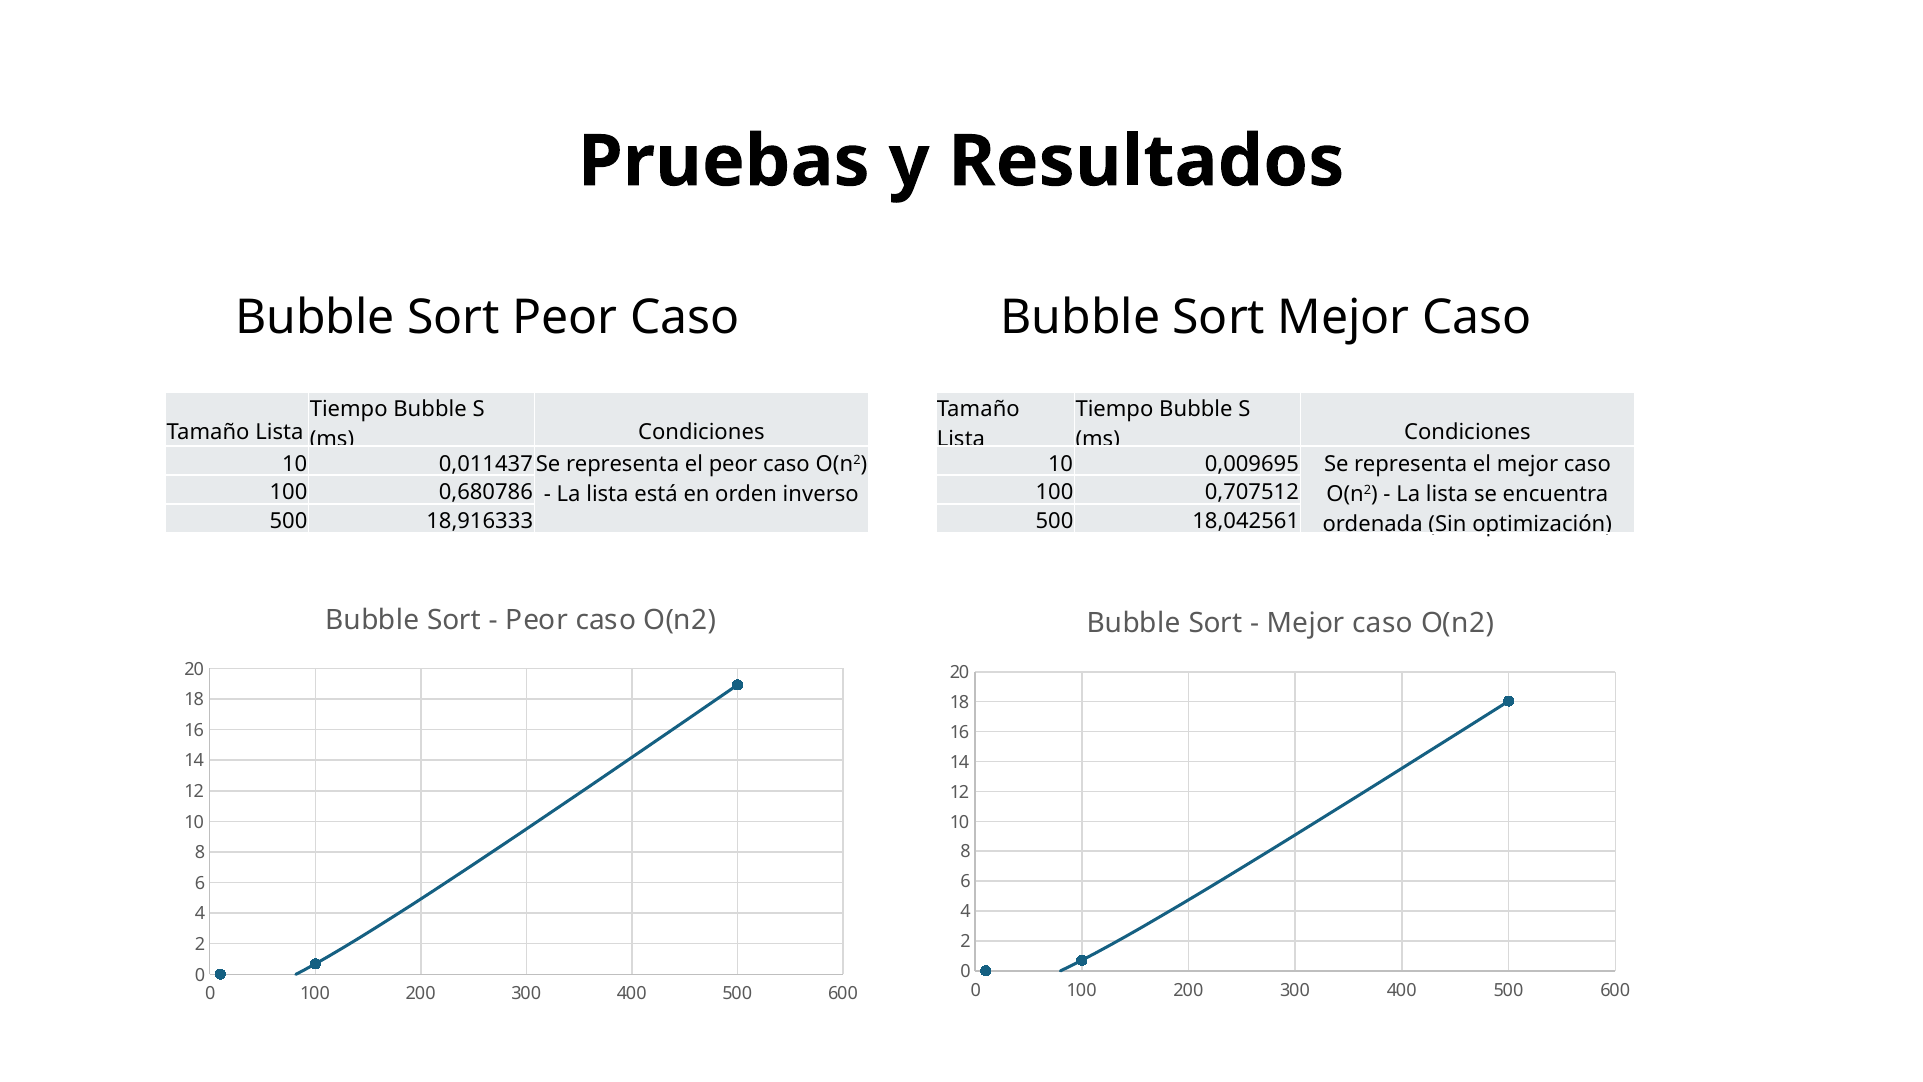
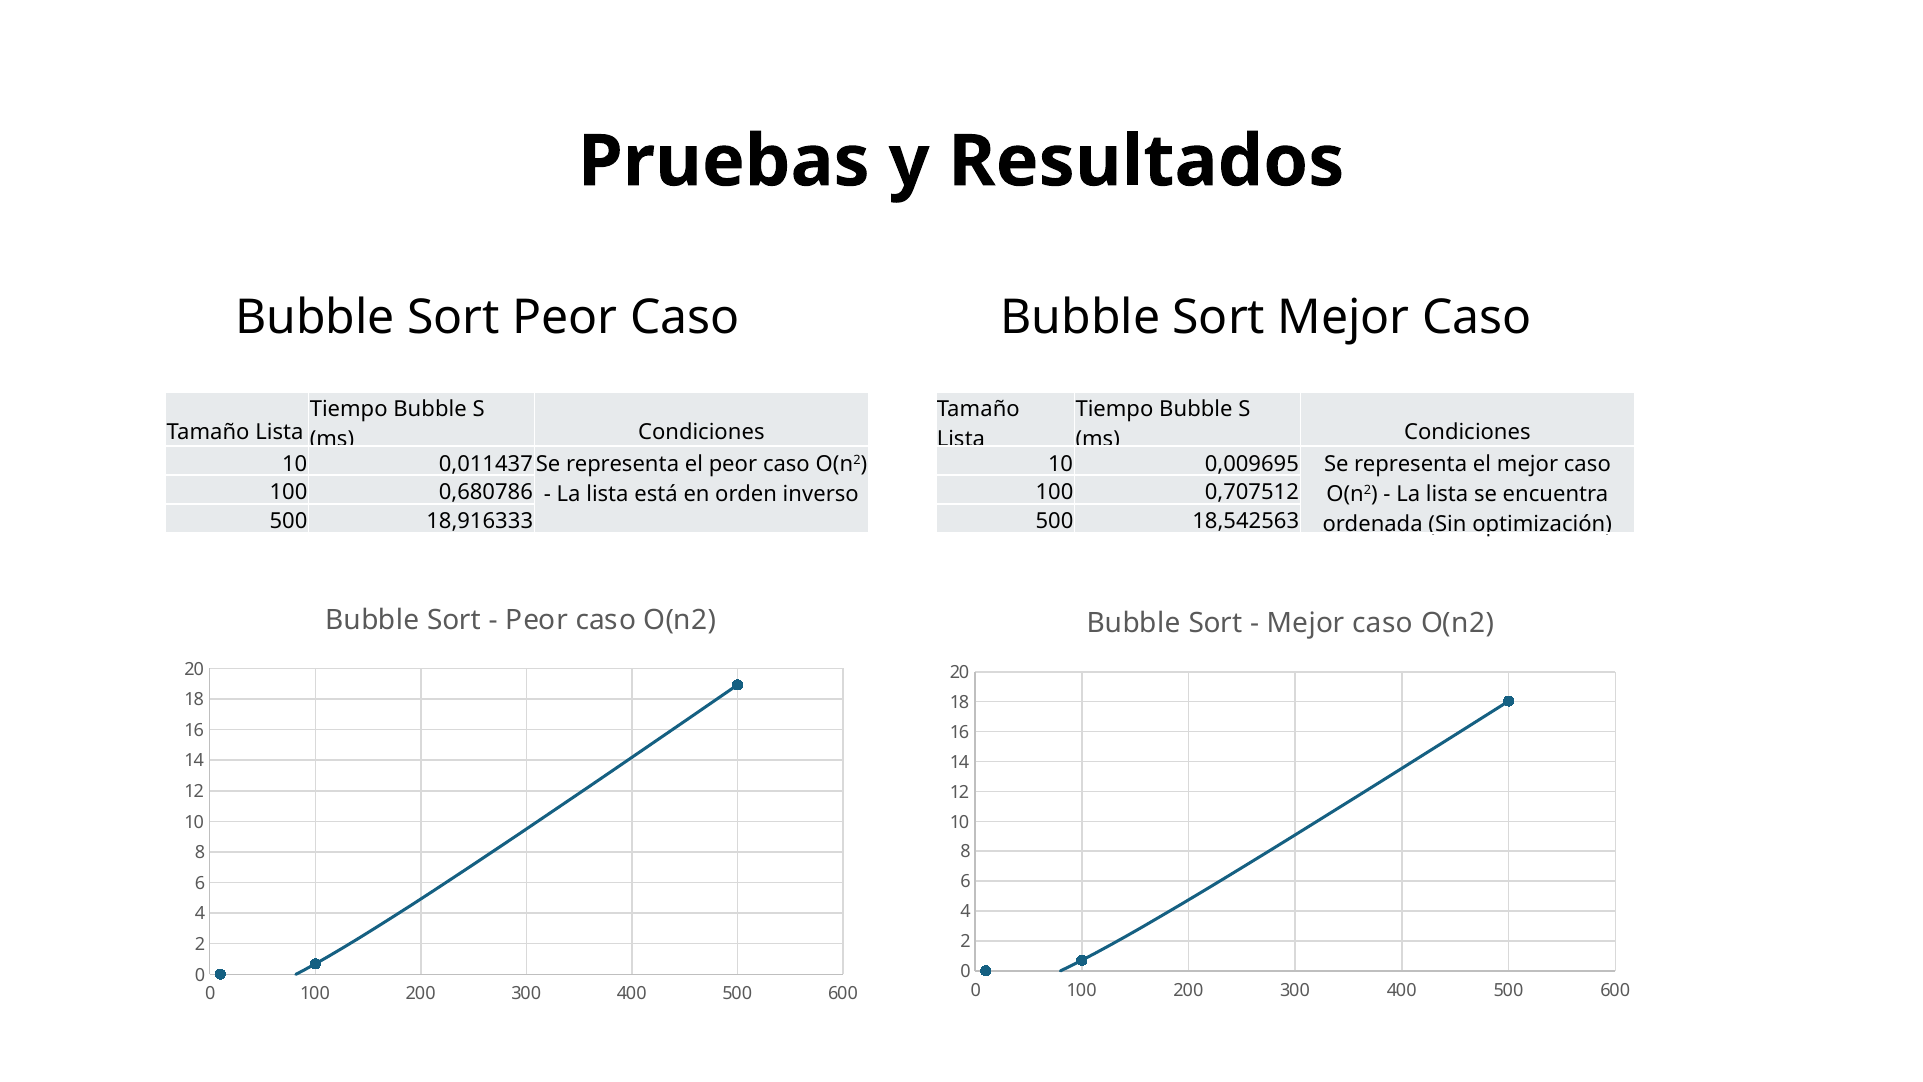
18,042561: 18,042561 -> 18,542563 (1246, 521)
